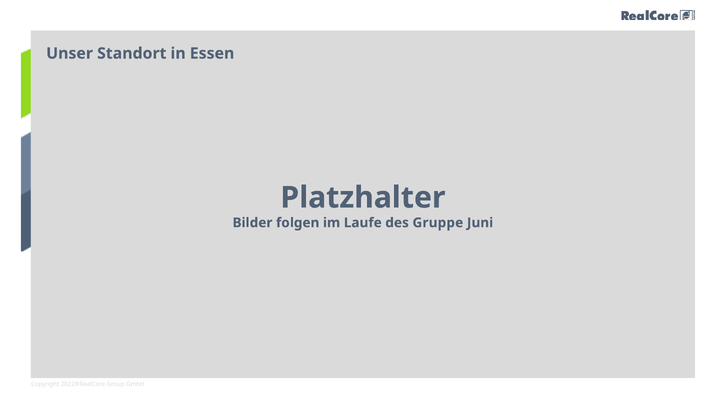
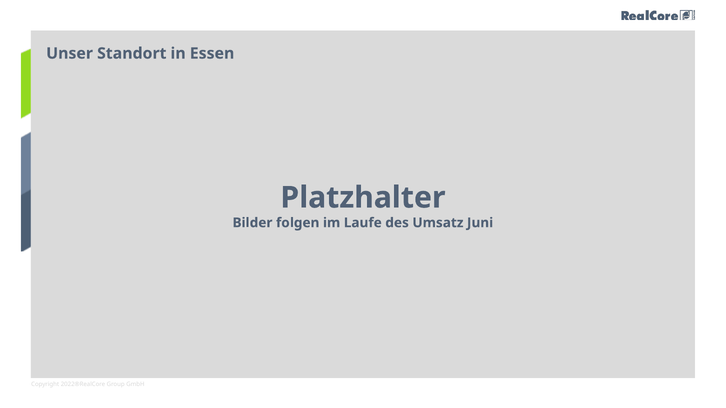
Gruppe: Gruppe -> Umsatz (438, 223)
